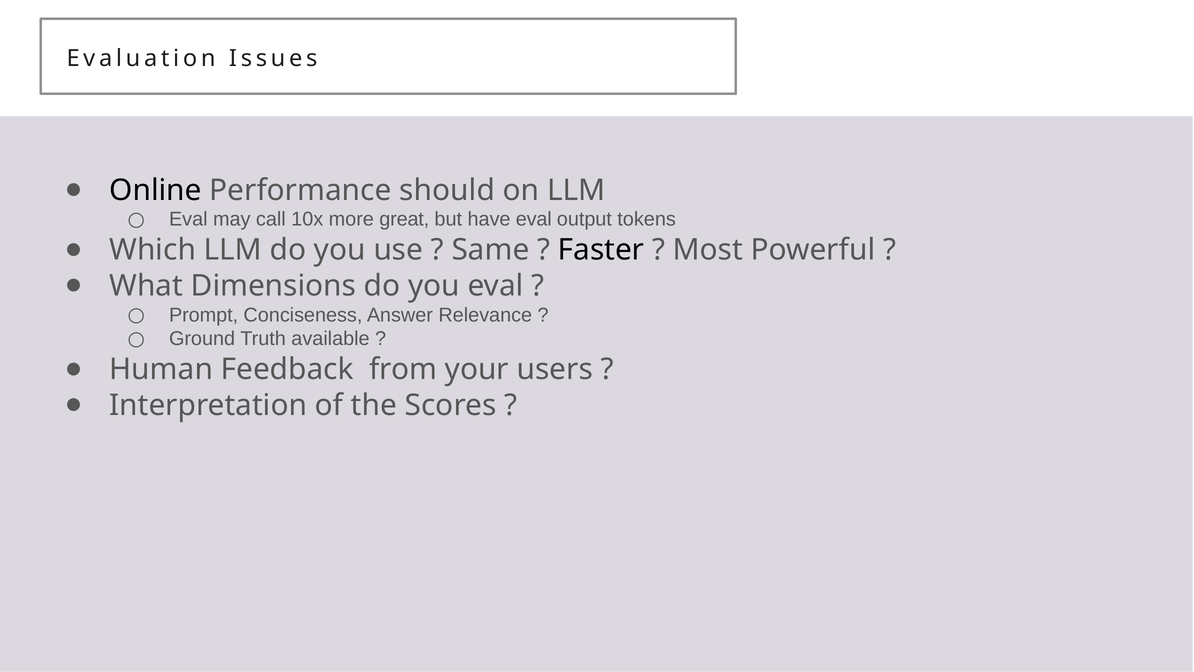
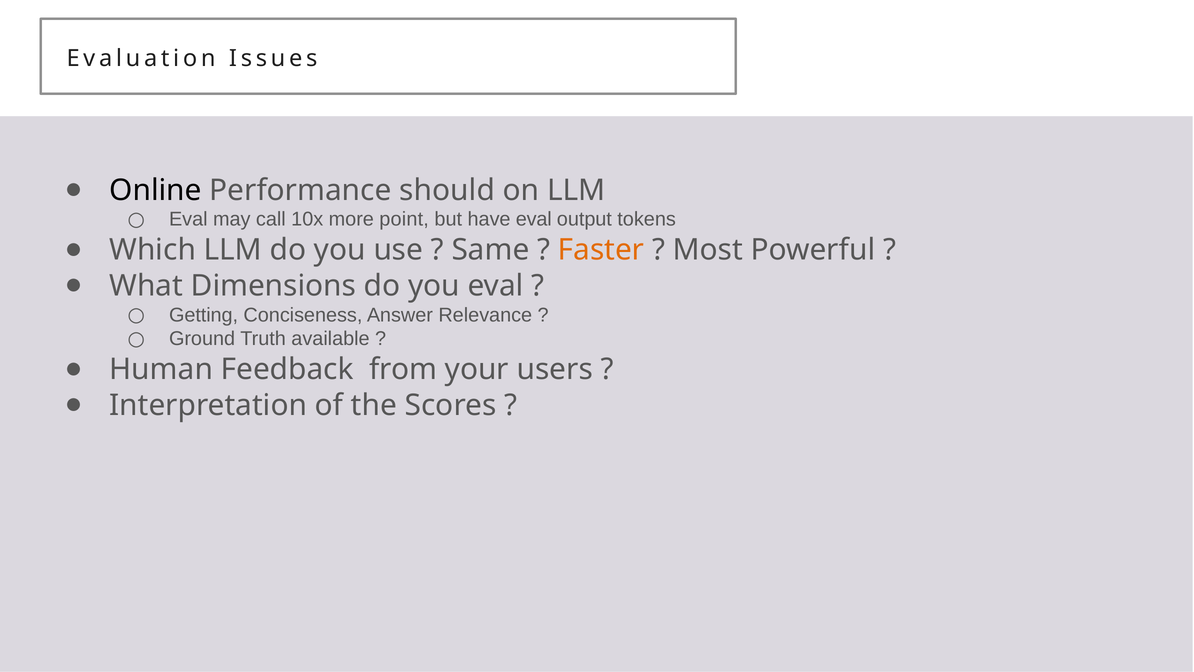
great: great -> point (404, 219)
Faster colour: black -> orange (601, 250)
Prompt: Prompt -> Getting (204, 315)
